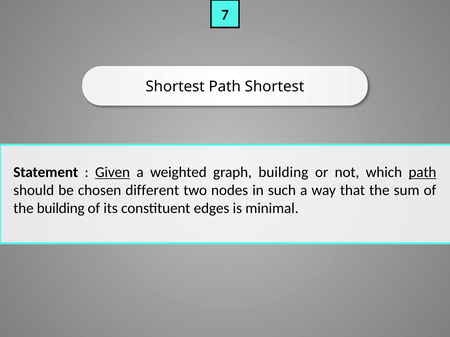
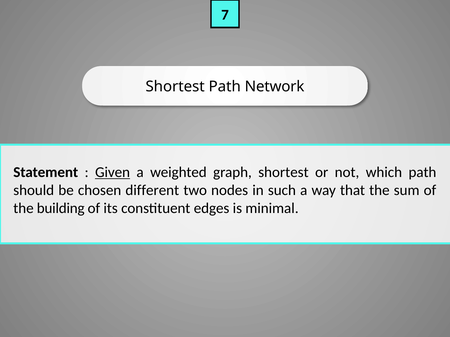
Path Shortest: Shortest -> Network (275, 87)
graph building: building -> shortest (283, 172)
path underline: present -> none (422, 172)
